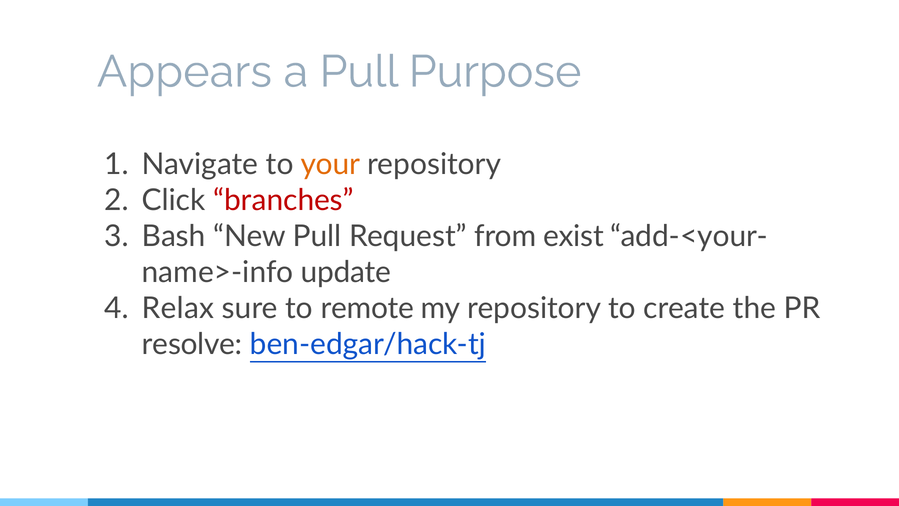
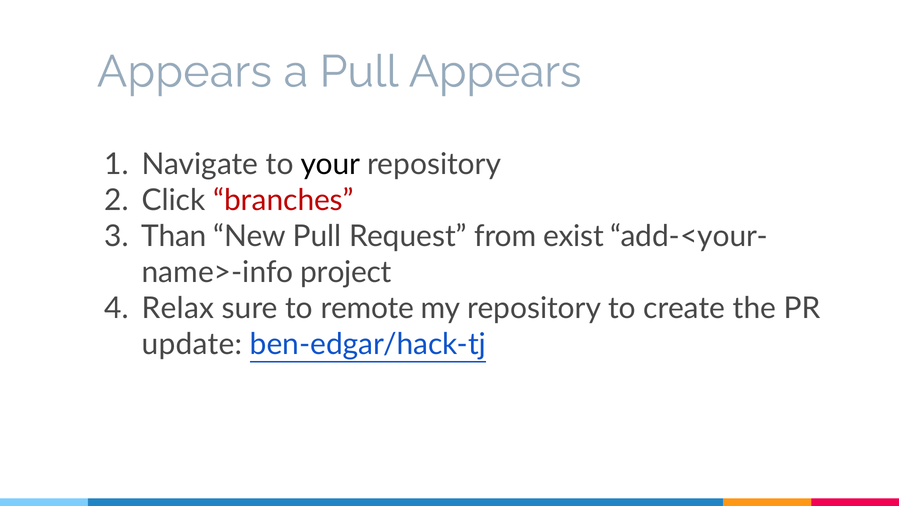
Pull Purpose: Purpose -> Appears (495, 72)
your colour: orange -> black (330, 164)
Bash: Bash -> Than (174, 236)
update: update -> project (346, 272)
resolve: resolve -> update (192, 344)
